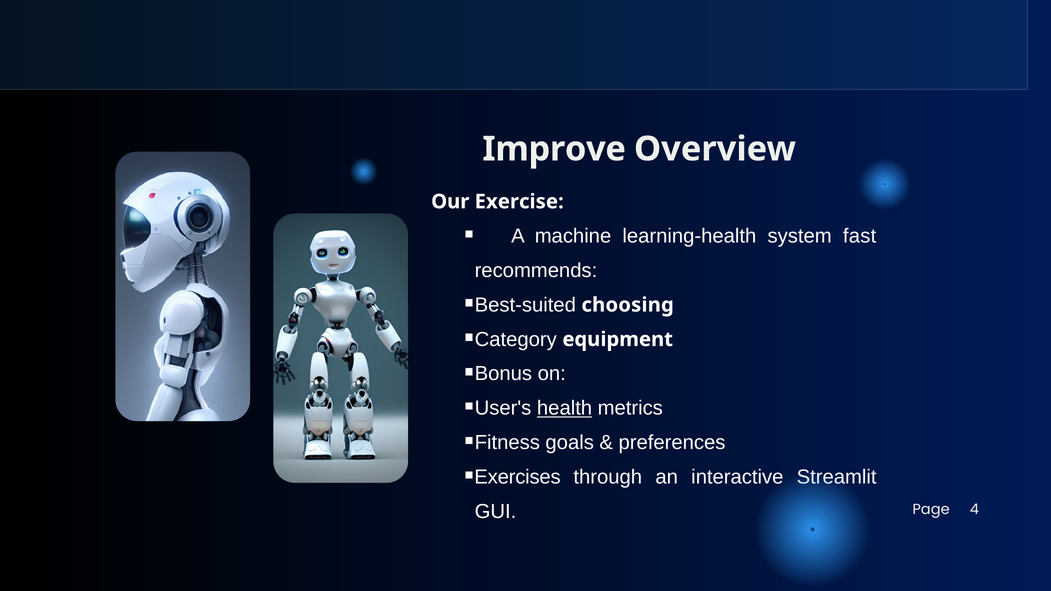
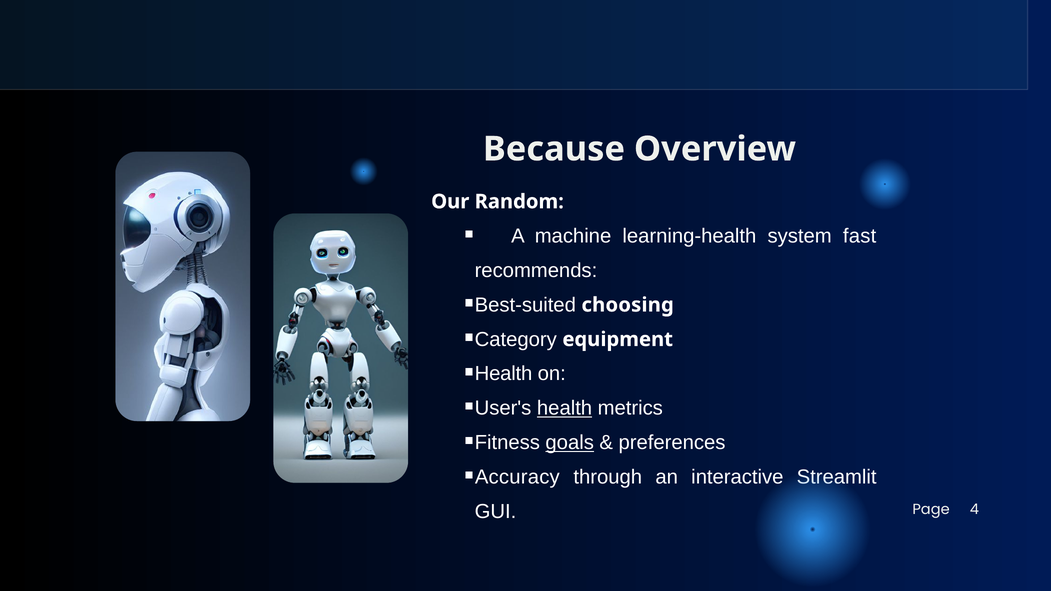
Improve: Improve -> Because (554, 149)
Exercise: Exercise -> Random (519, 202)
Bonus: Bonus -> Health (503, 374)
goals underline: none -> present (570, 443)
Exercises: Exercises -> Accuracy (517, 477)
